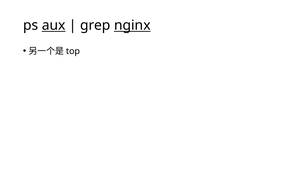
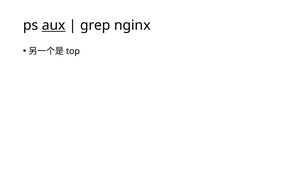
nginx underline: present -> none (132, 25)
